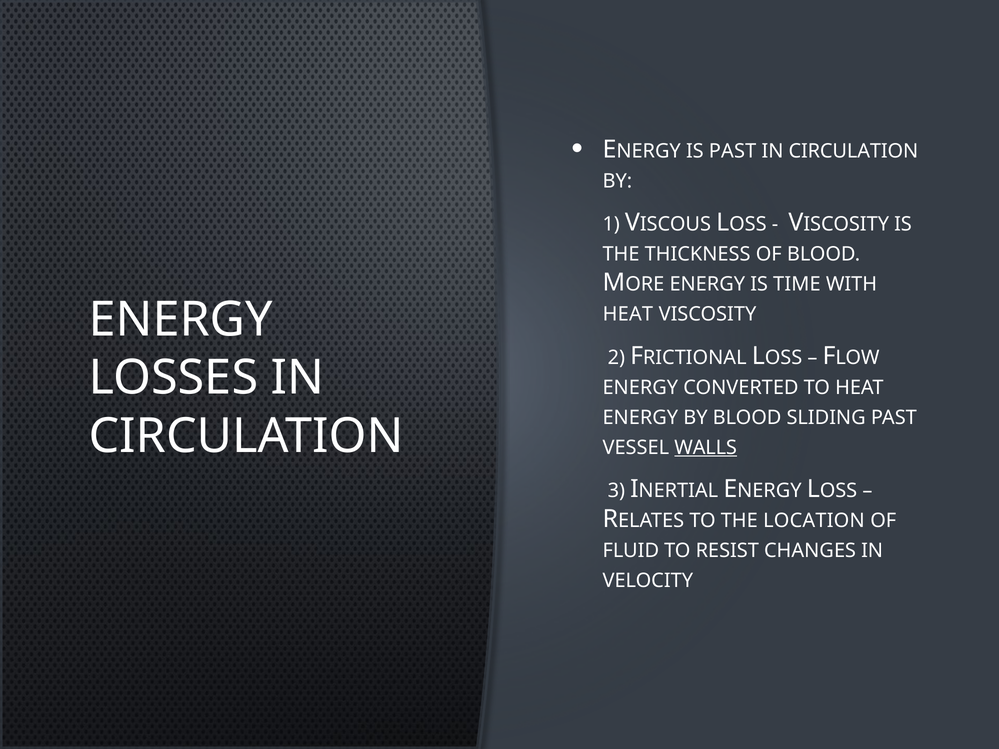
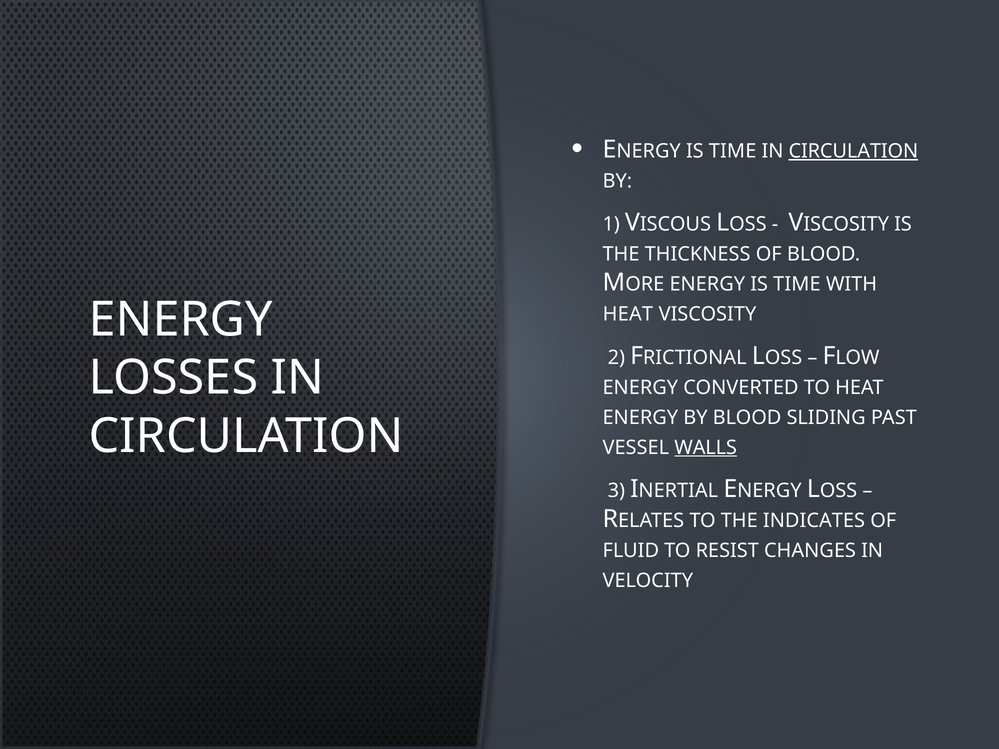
PAST: PAST -> TIME (733, 151)
CIRCULATION underline: none -> present (853, 151)
LOCATION: LOCATION -> INDICATES (814, 521)
